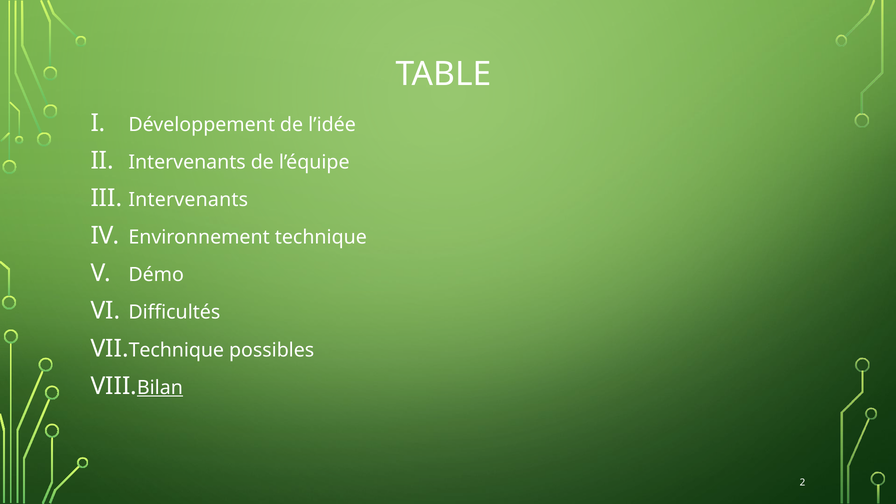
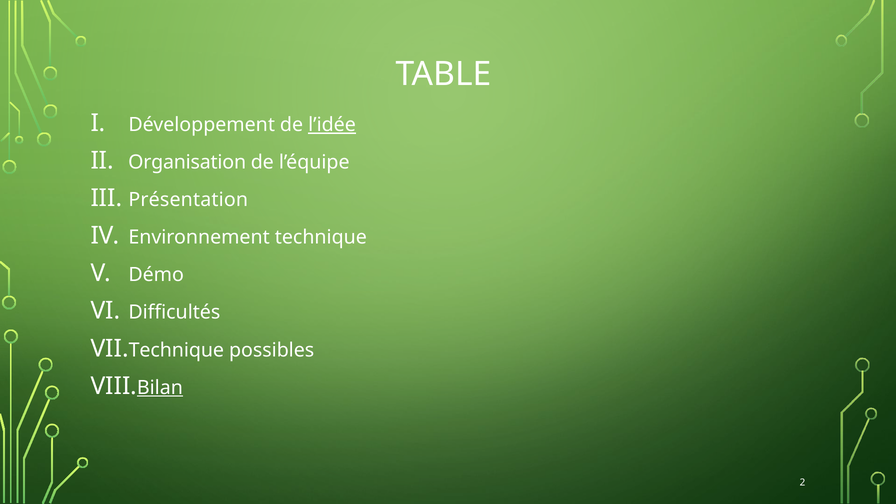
l’idée underline: none -> present (332, 125)
Intervenants: Intervenants -> Organisation (187, 162)
Intervenants: Intervenants -> Présentation (188, 200)
